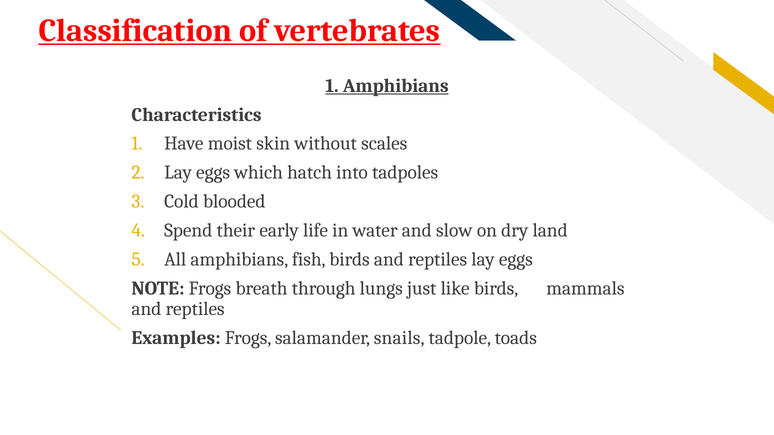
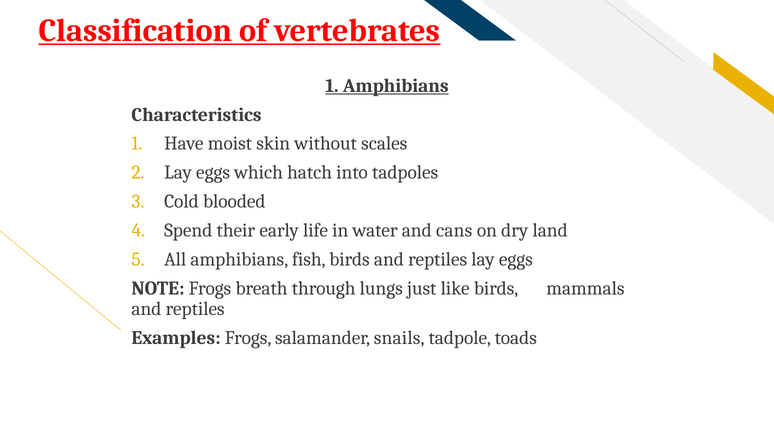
slow: slow -> cans (454, 231)
